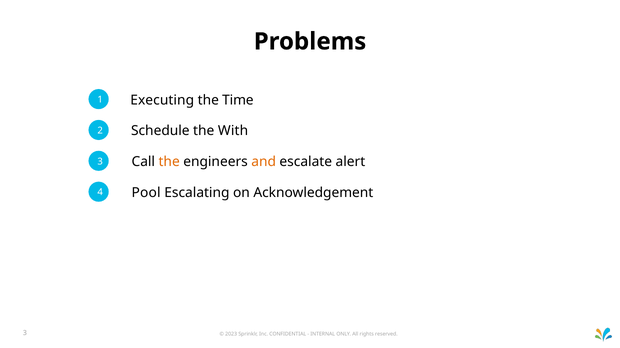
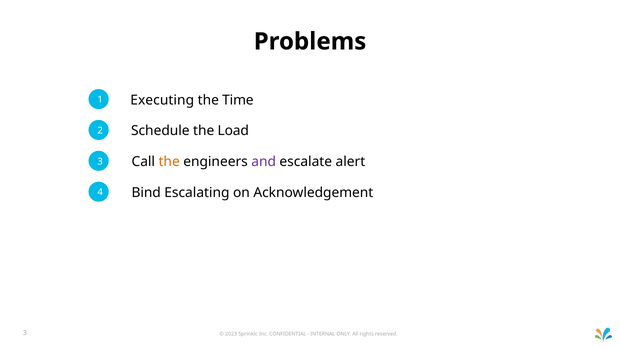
With: With -> Load (233, 131)
and colour: orange -> purple (264, 162)
Pool: Pool -> Bind (146, 193)
